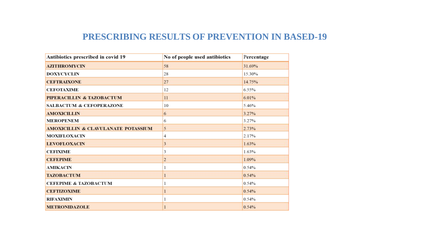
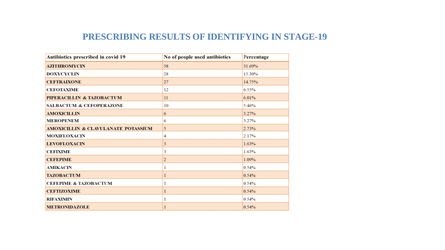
PREVENTION: PREVENTION -> IDENTIFYING (238, 37)
BASED-19: BASED-19 -> STAGE-19 (305, 37)
